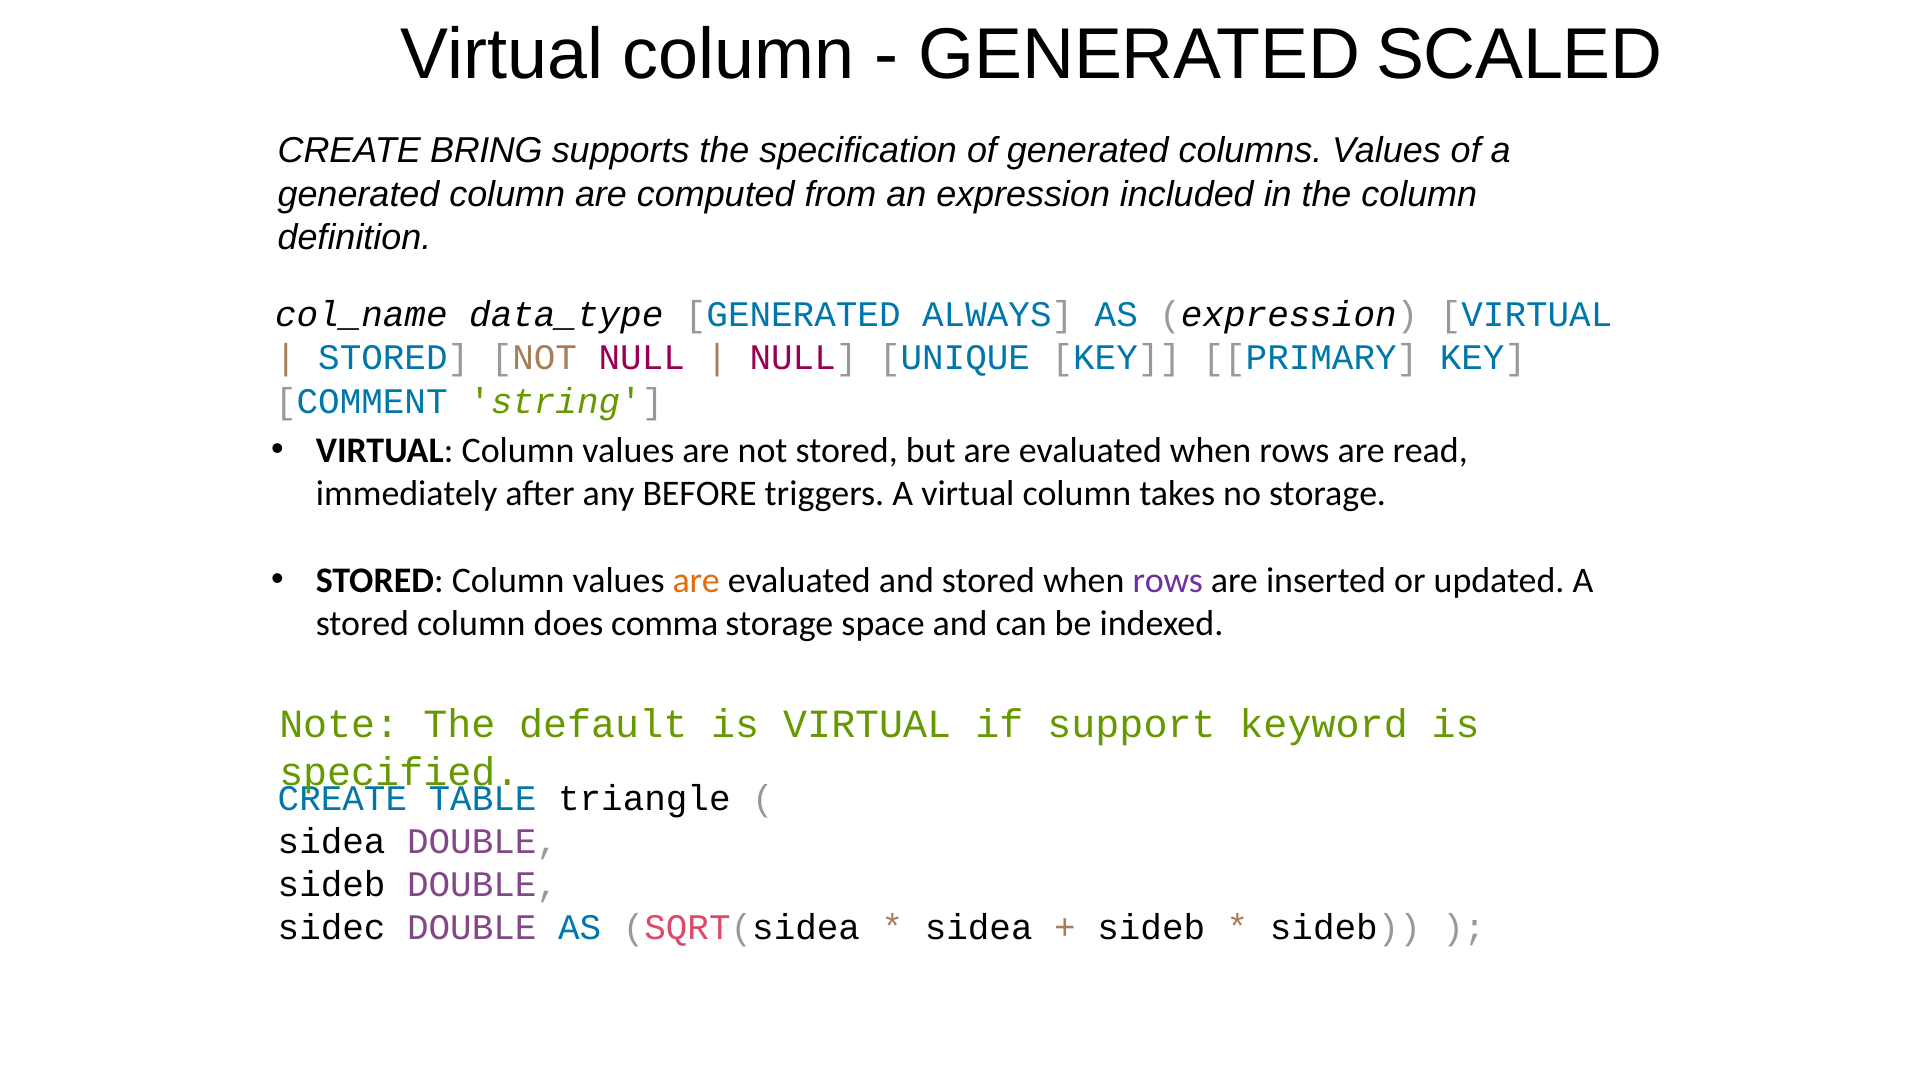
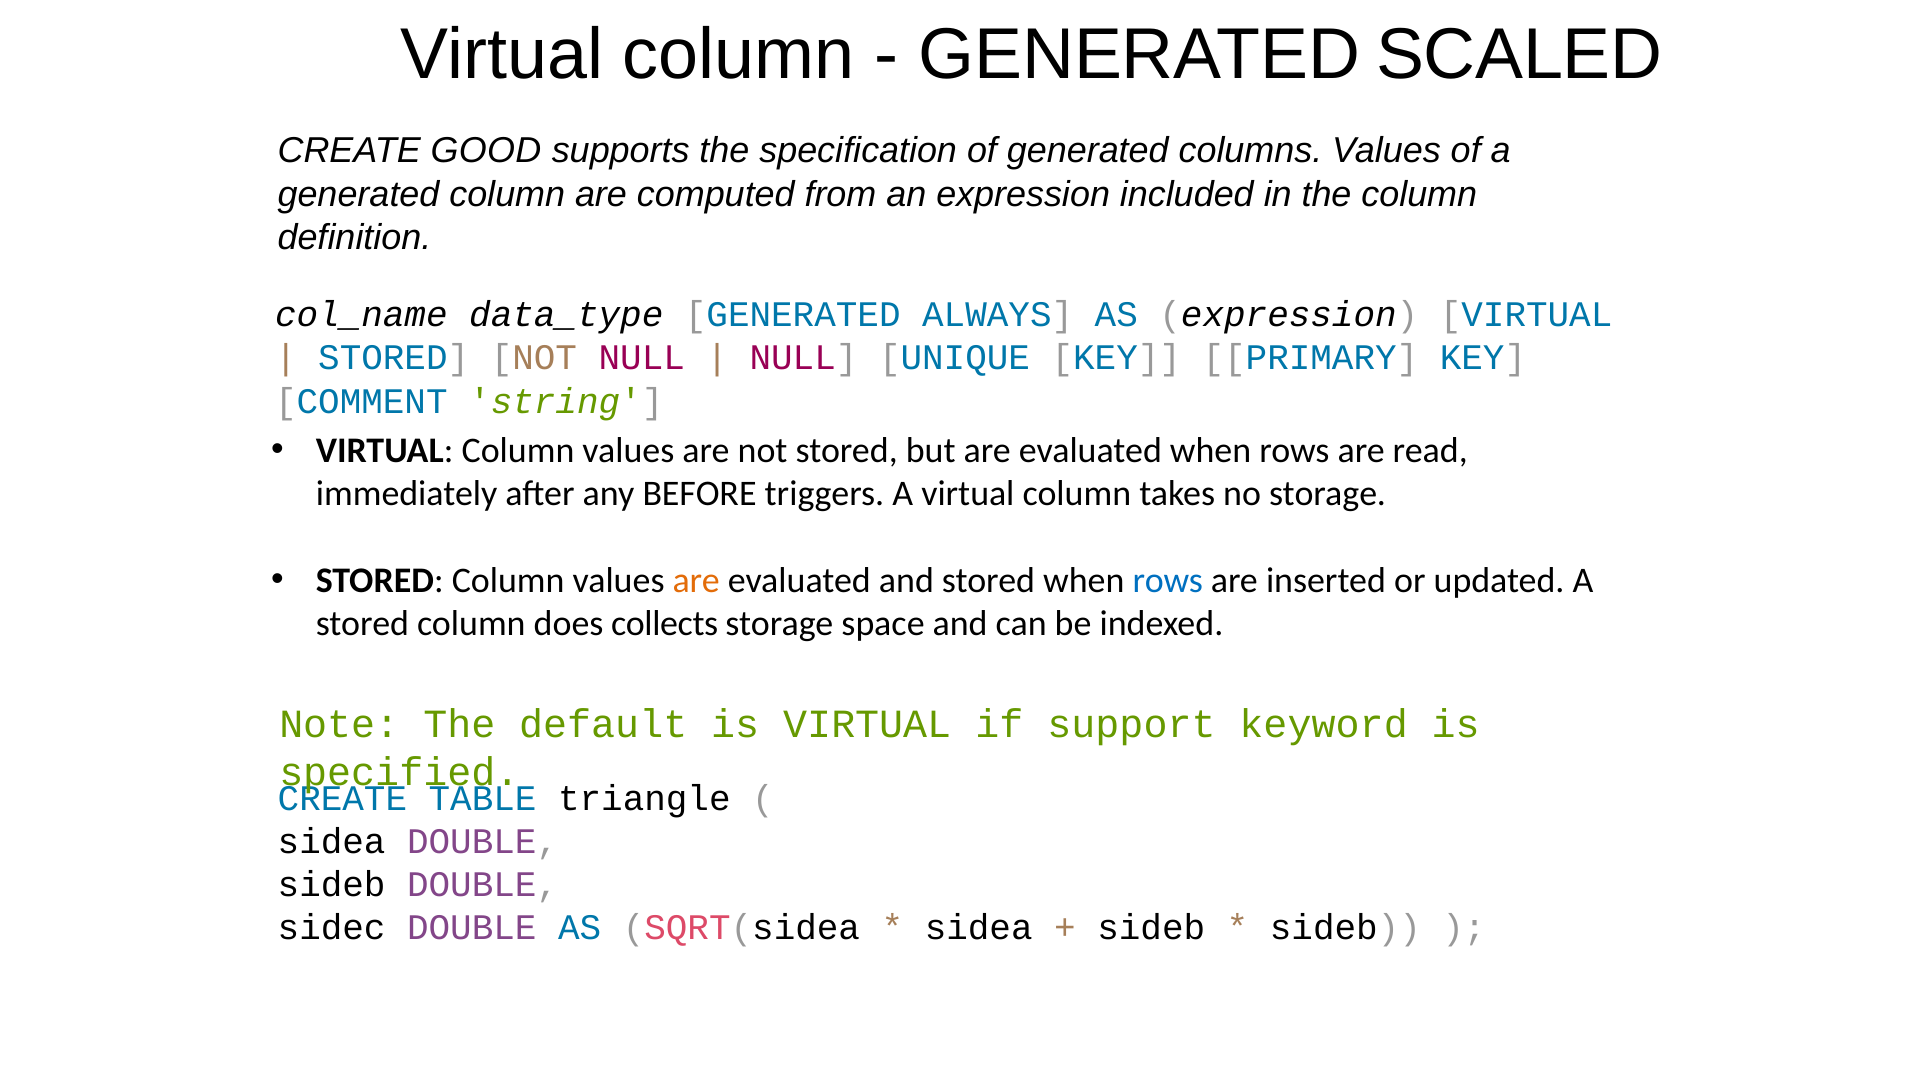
BRING: BRING -> GOOD (486, 151)
rows colour: purple -> blue (1168, 580)
comma: comma -> collects (665, 623)
